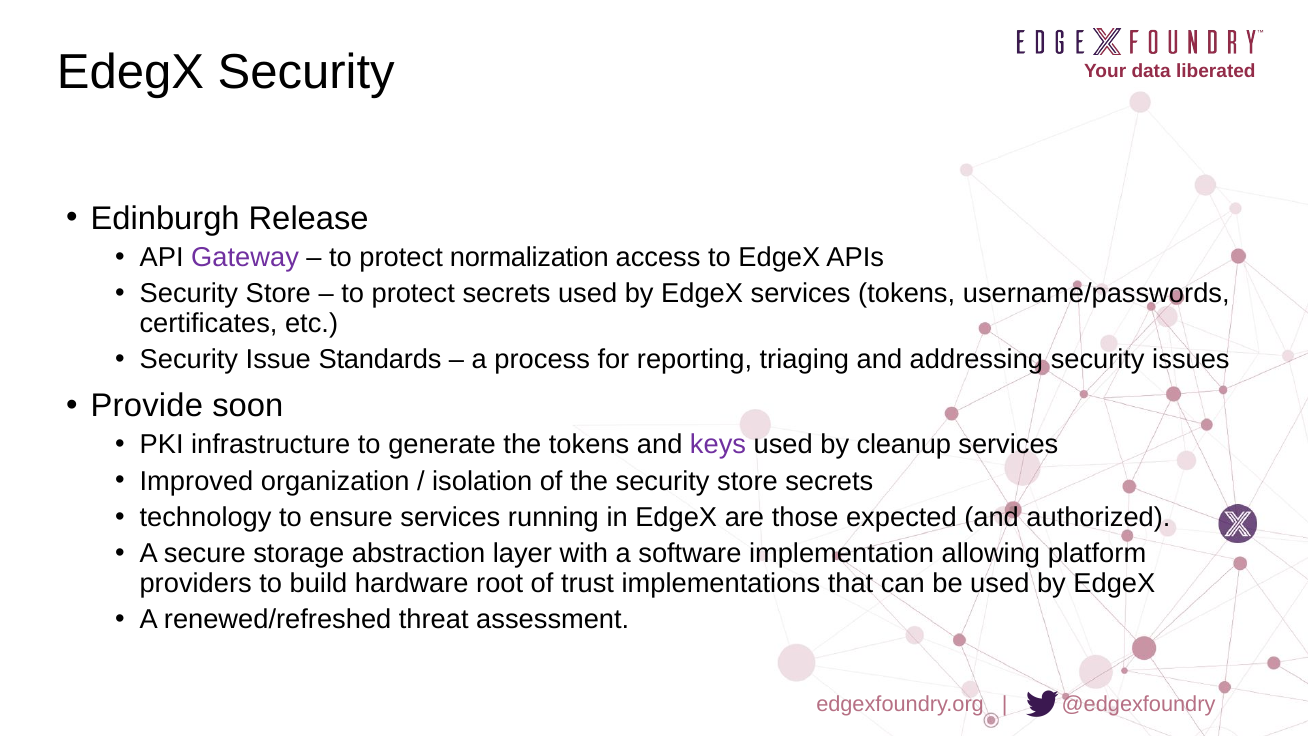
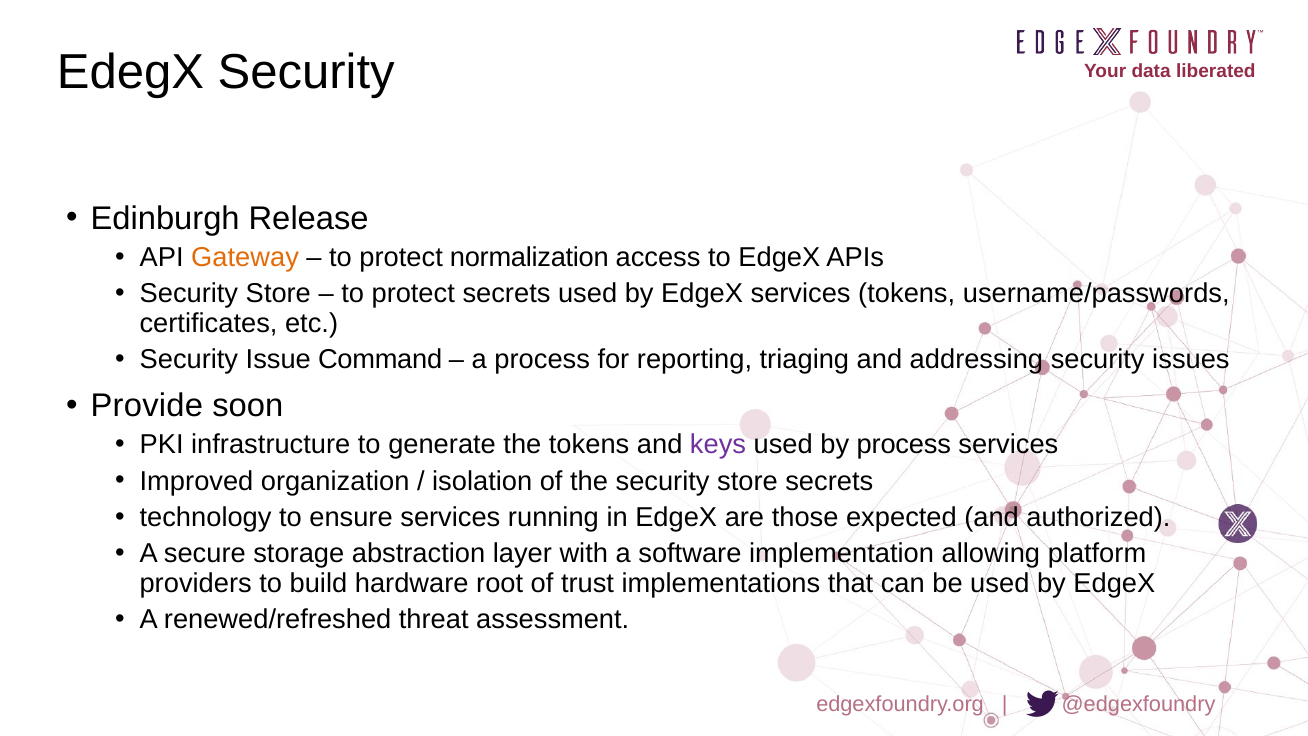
Gateway colour: purple -> orange (245, 257)
Standards: Standards -> Command (380, 359)
by cleanup: cleanup -> process (904, 445)
